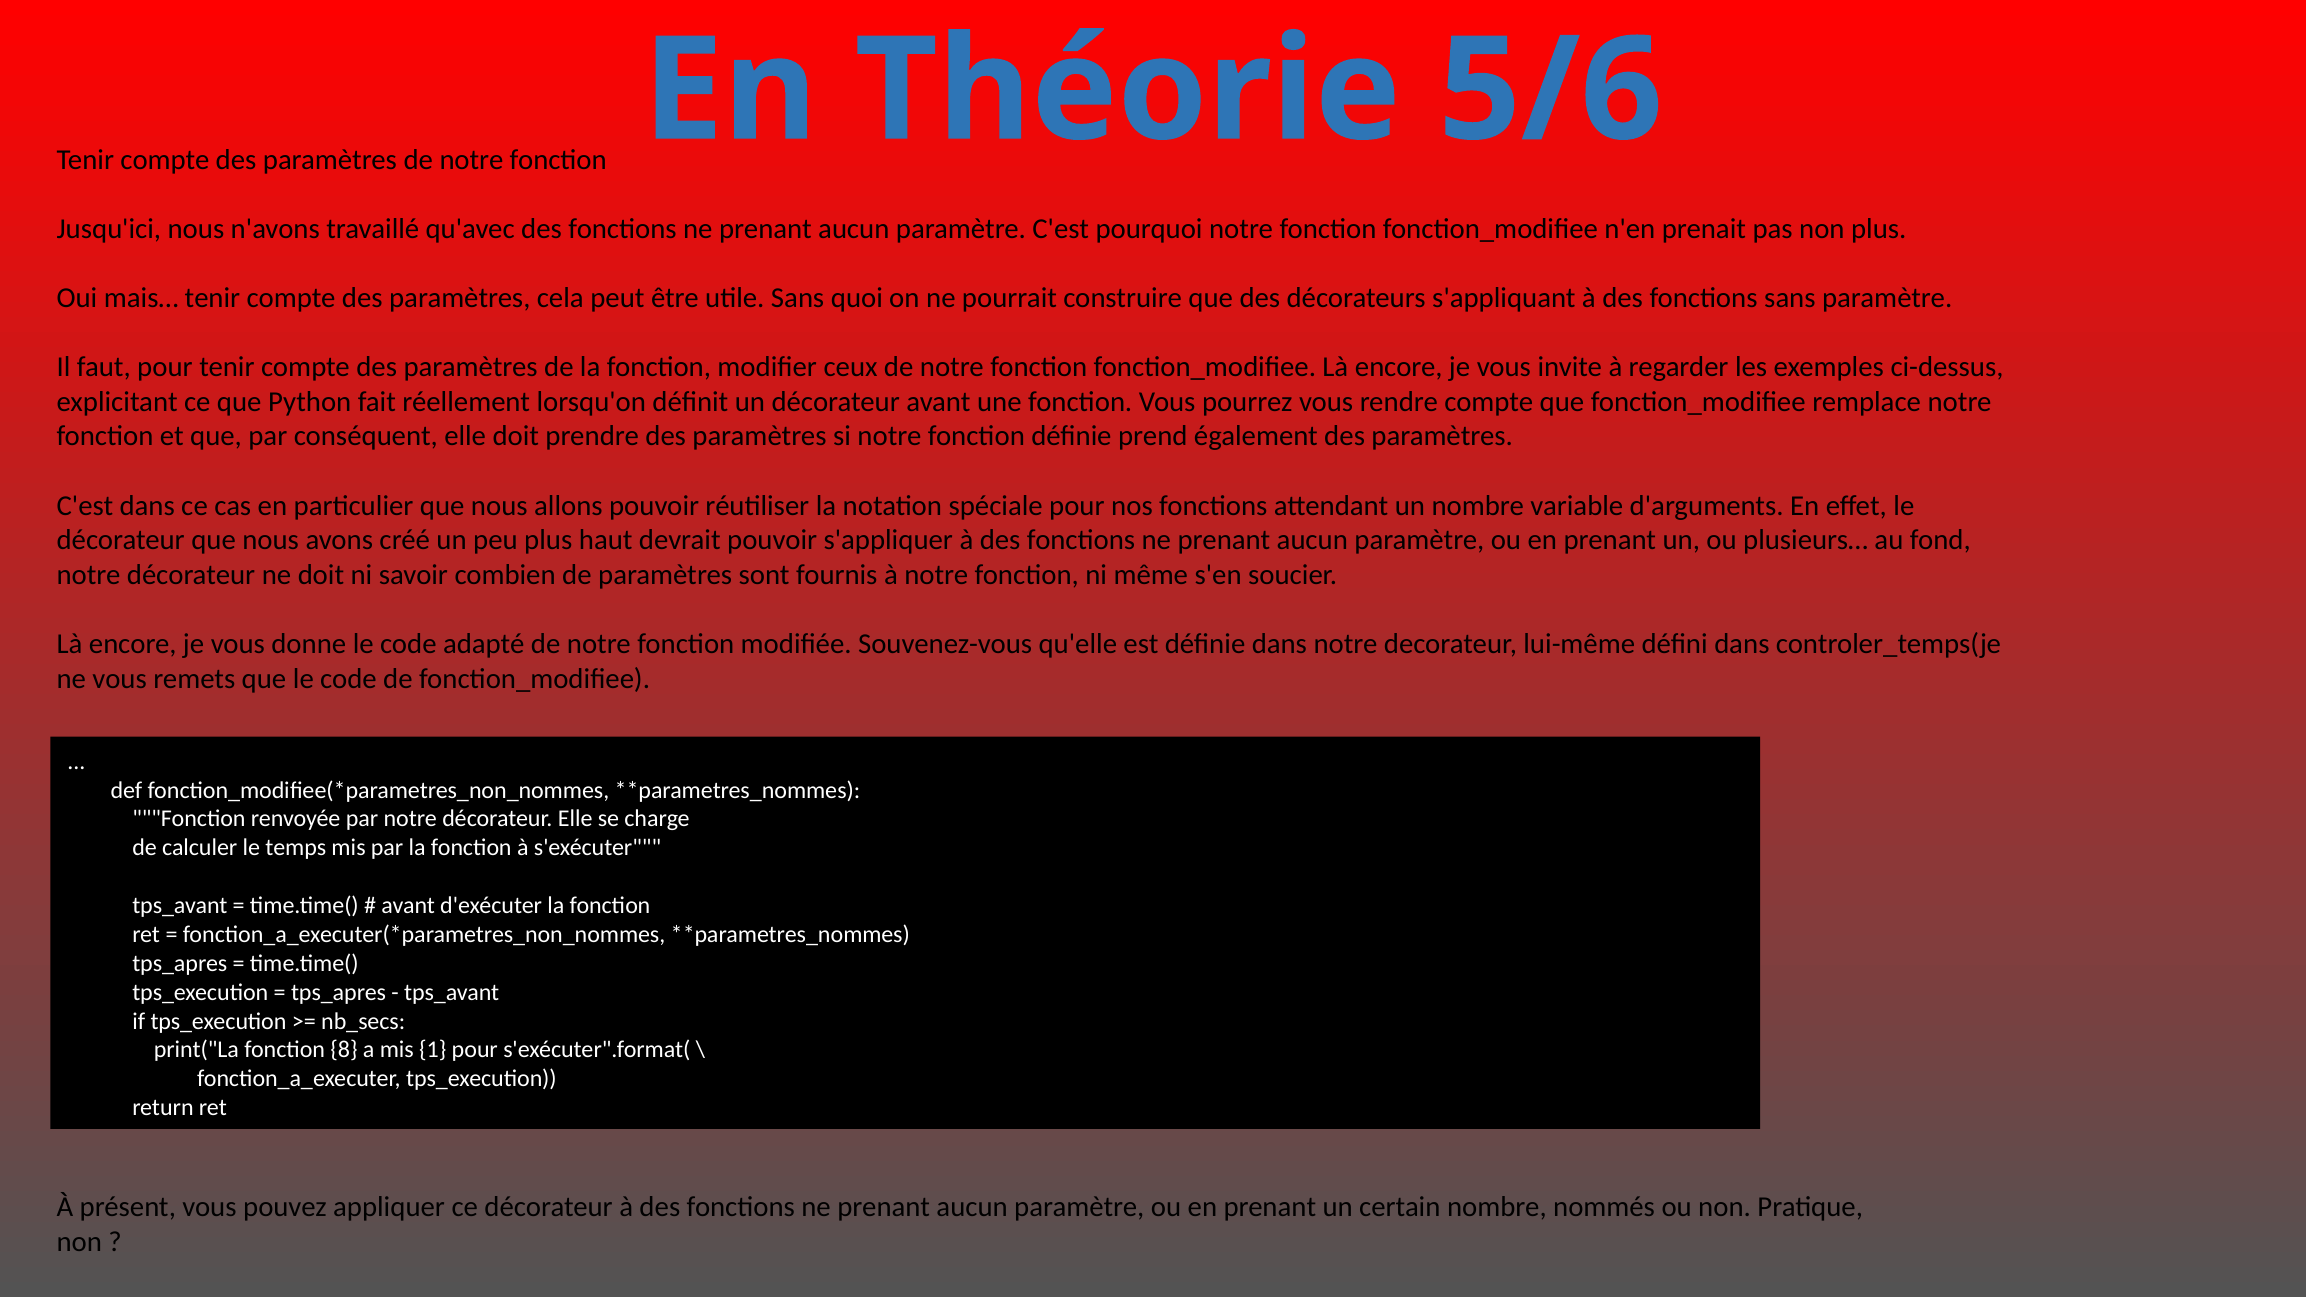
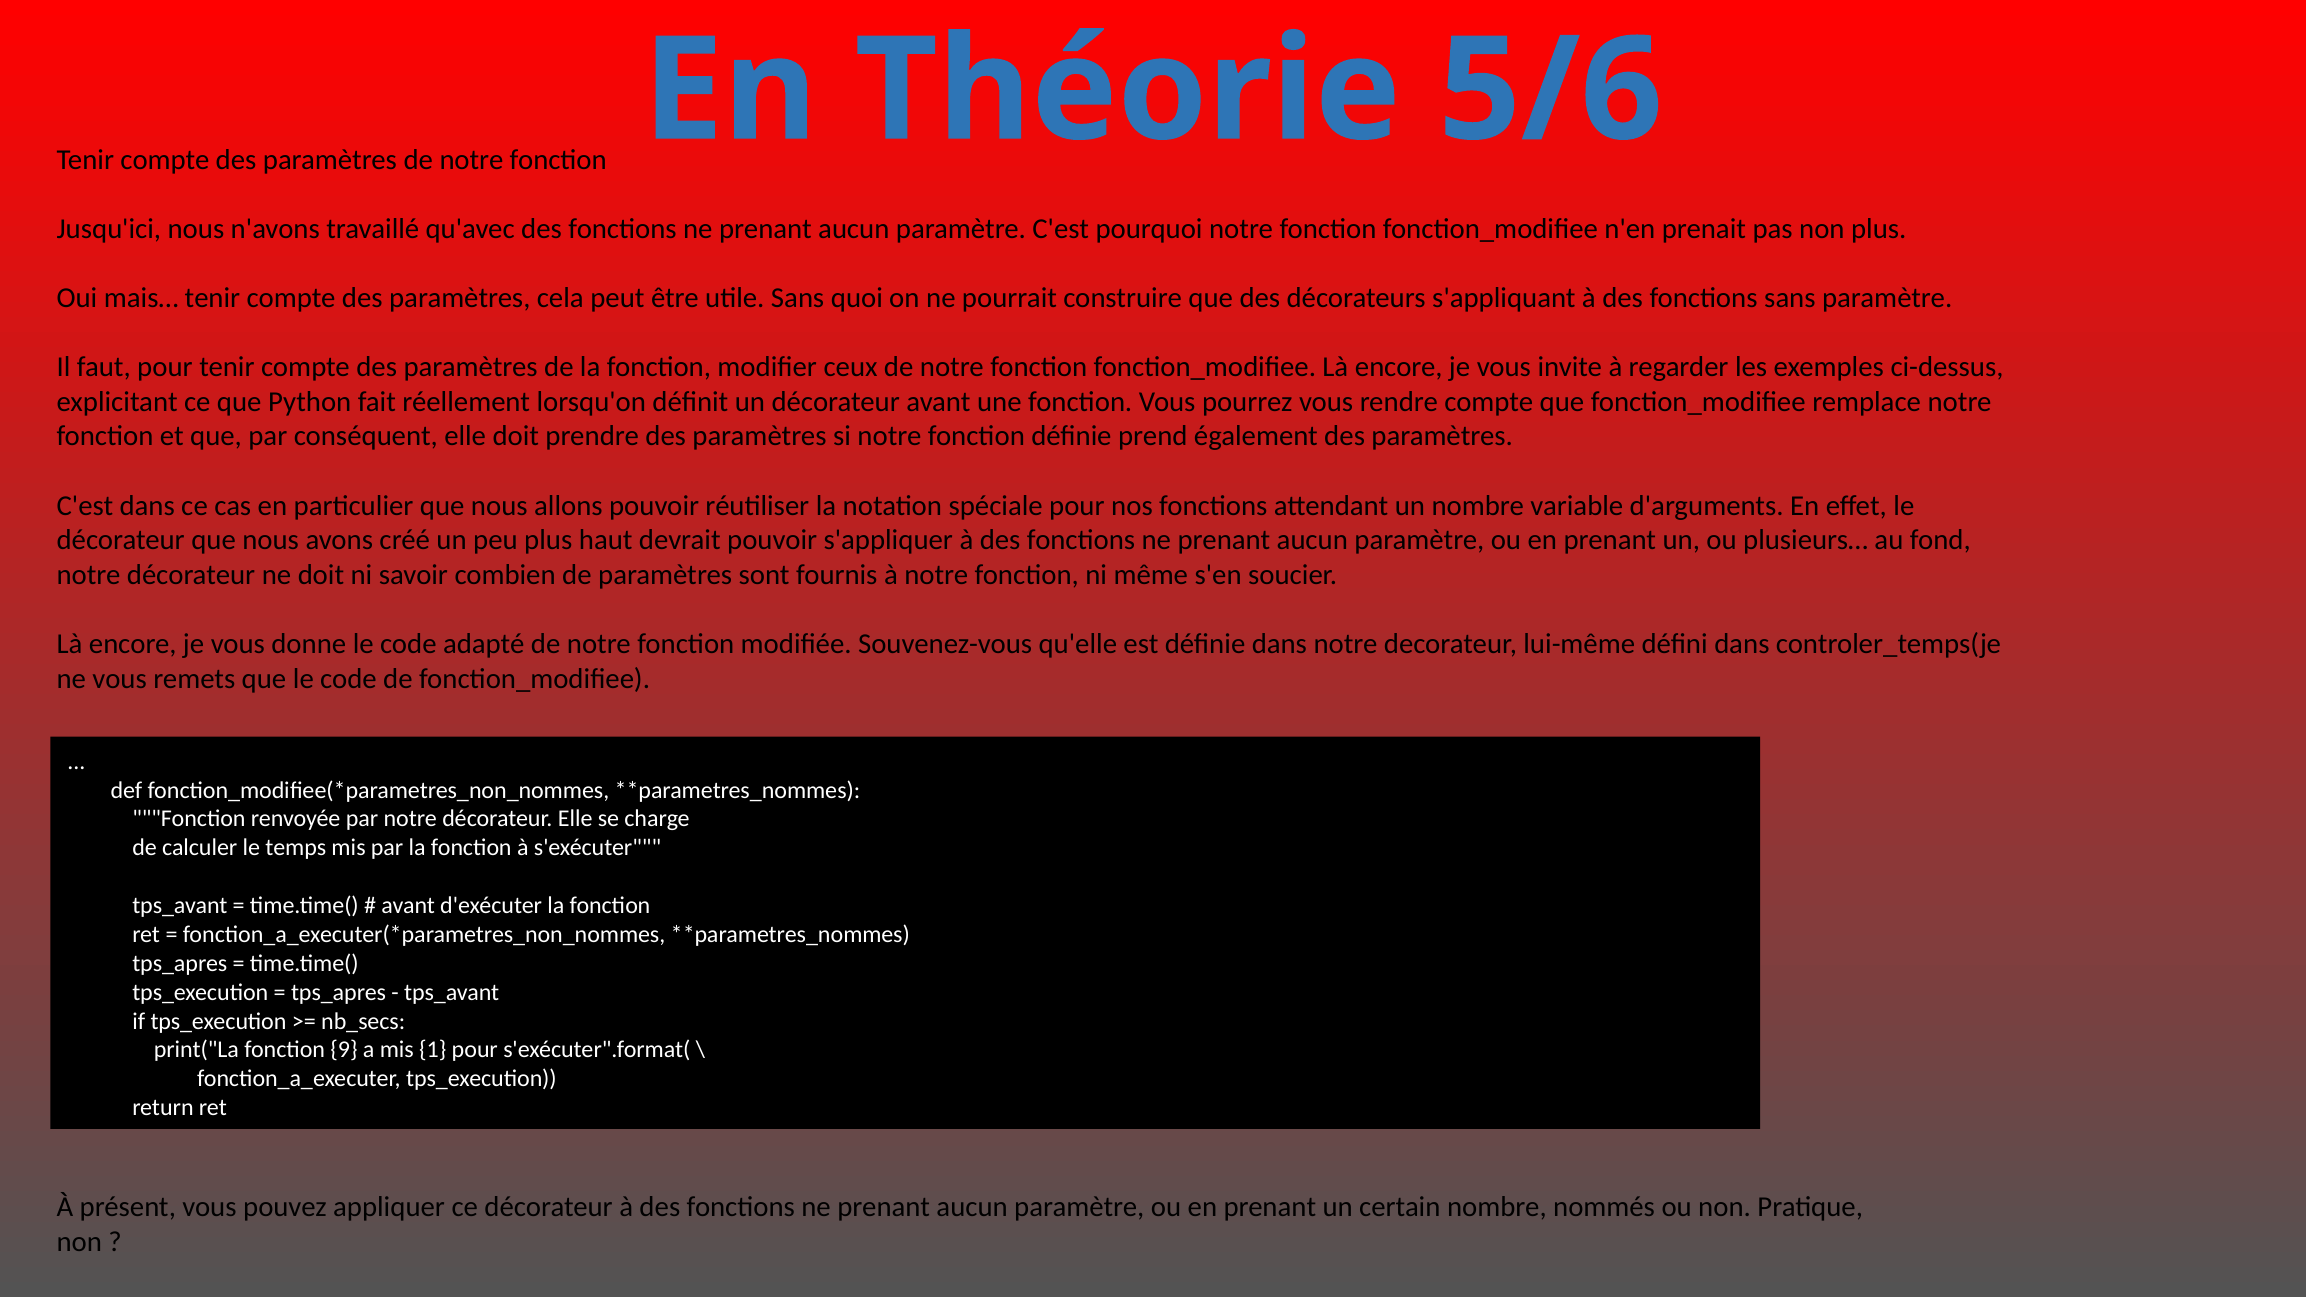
8: 8 -> 9 (344, 1050)
